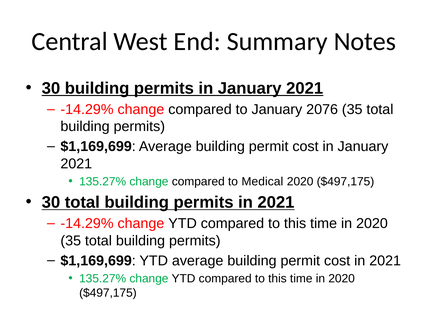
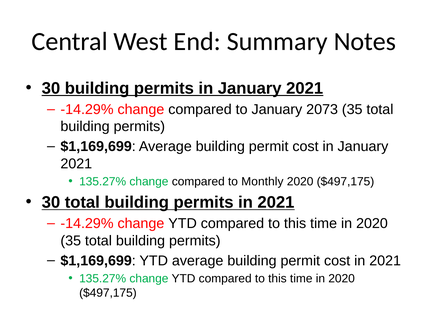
2076: 2076 -> 2073 (322, 109)
Medical: Medical -> Monthly (262, 182)
